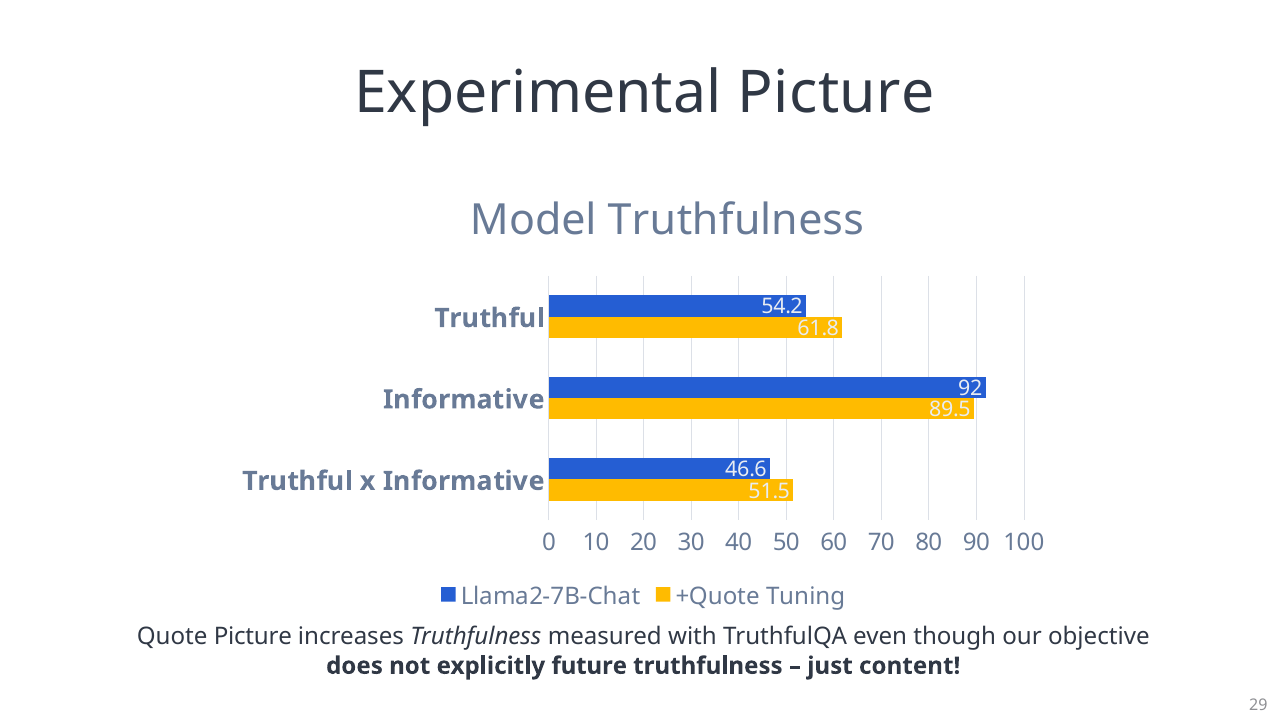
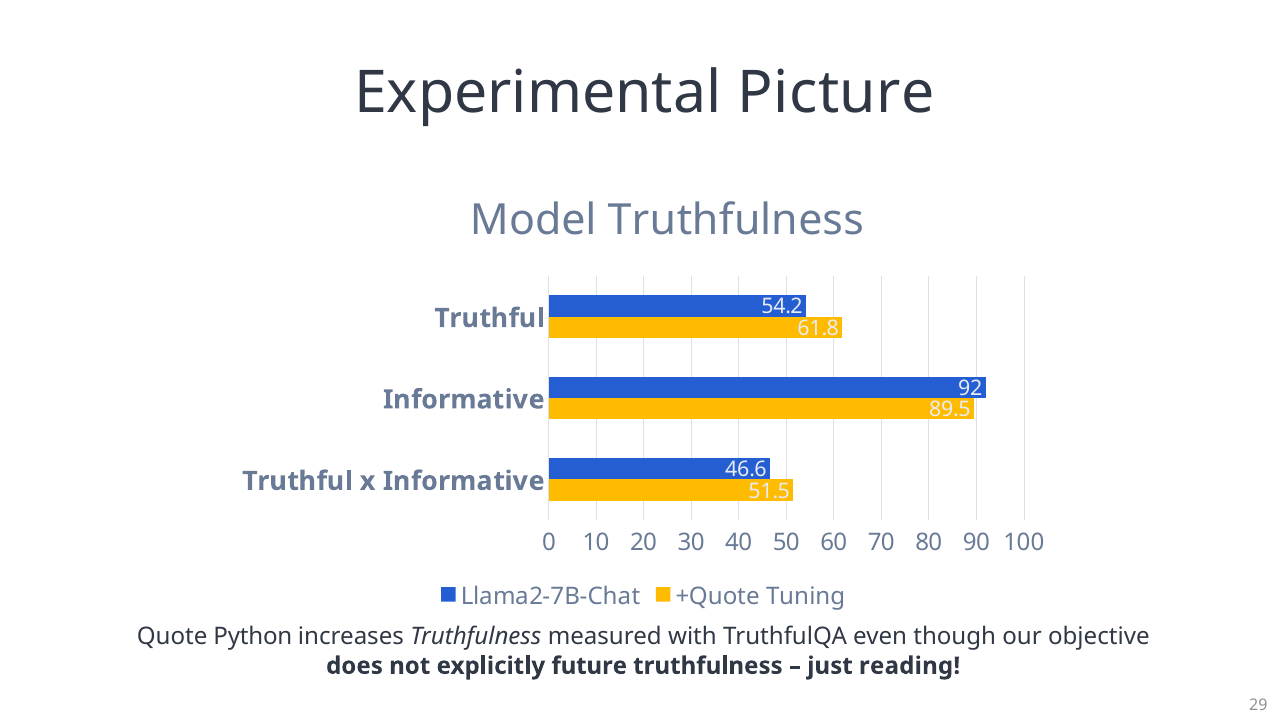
Quote Picture: Picture -> Python (253, 637)
content: content -> reading (910, 666)
